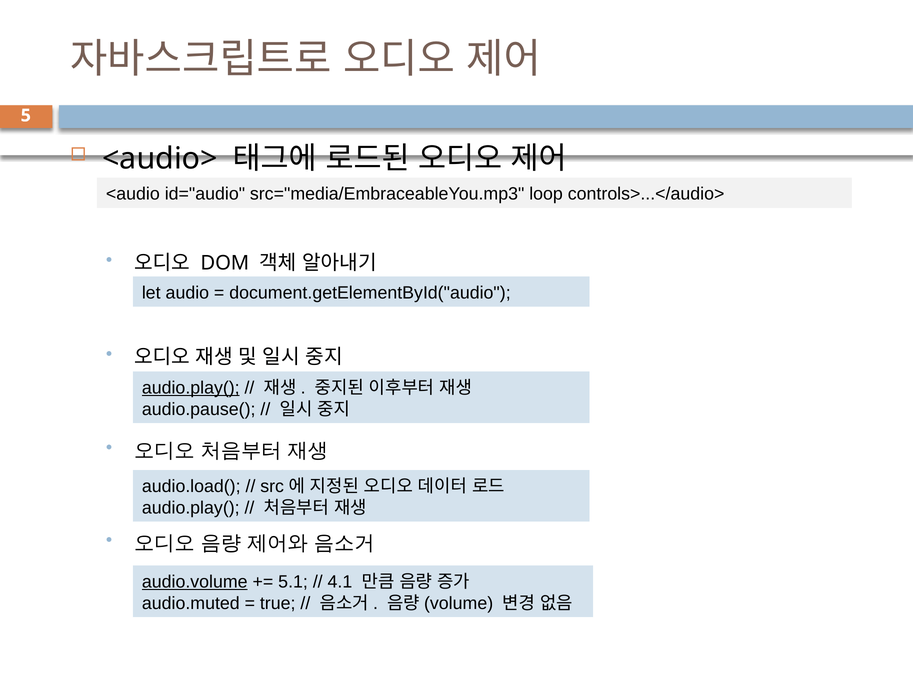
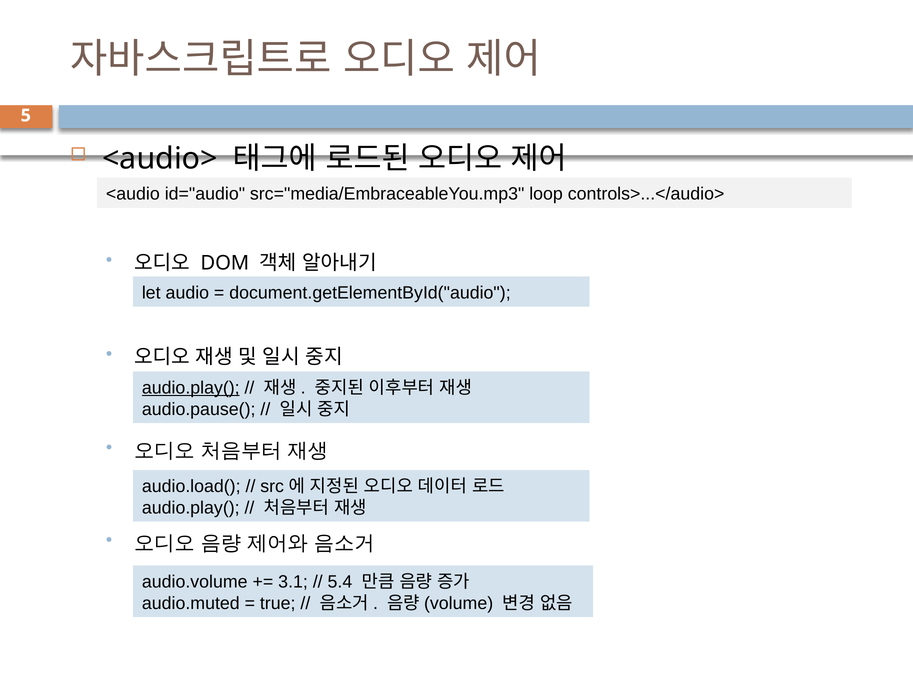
audio.volume underline: present -> none (195, 582)
5.1: 5.1 -> 3.1 (293, 582)
4.1: 4.1 -> 5.4 (340, 582)
